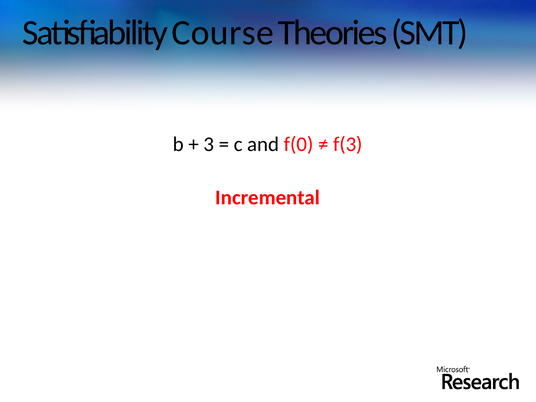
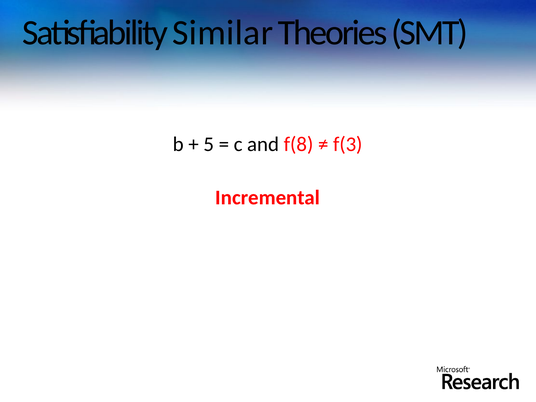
Course: Course -> Similar (223, 33)
3: 3 -> 5 (209, 144)
f(0: f(0 -> f(8 (299, 144)
